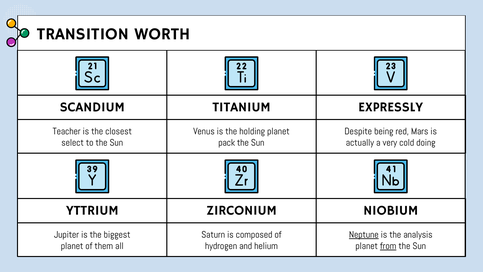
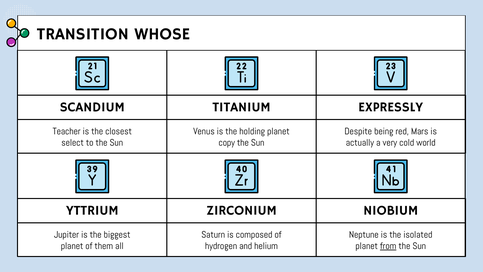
WORTH: WORTH -> WHOSE (162, 34)
pack: pack -> copy (227, 142)
doing: doing -> world (426, 142)
Neptune underline: present -> none (364, 234)
analysis: analysis -> isolated (418, 234)
